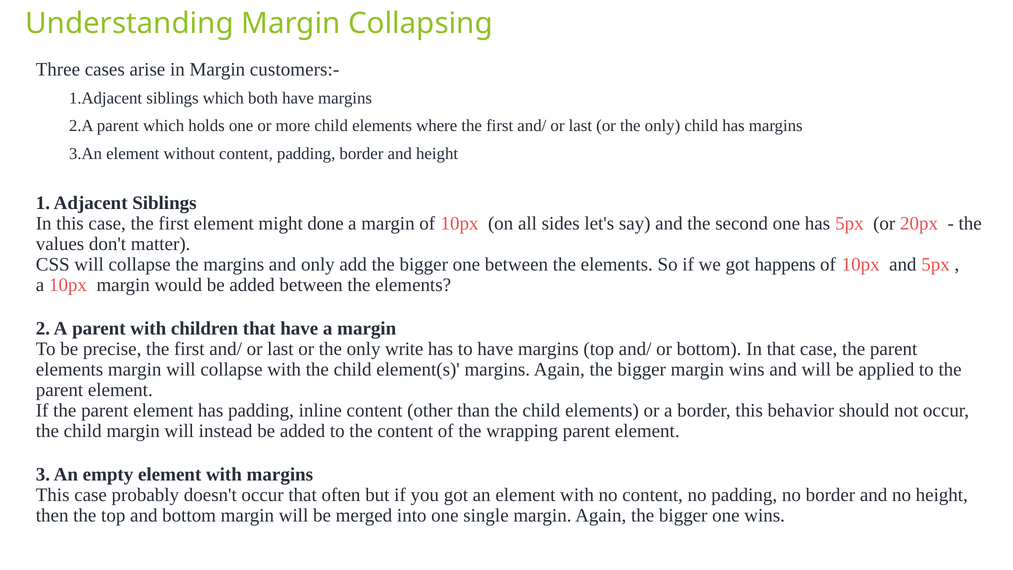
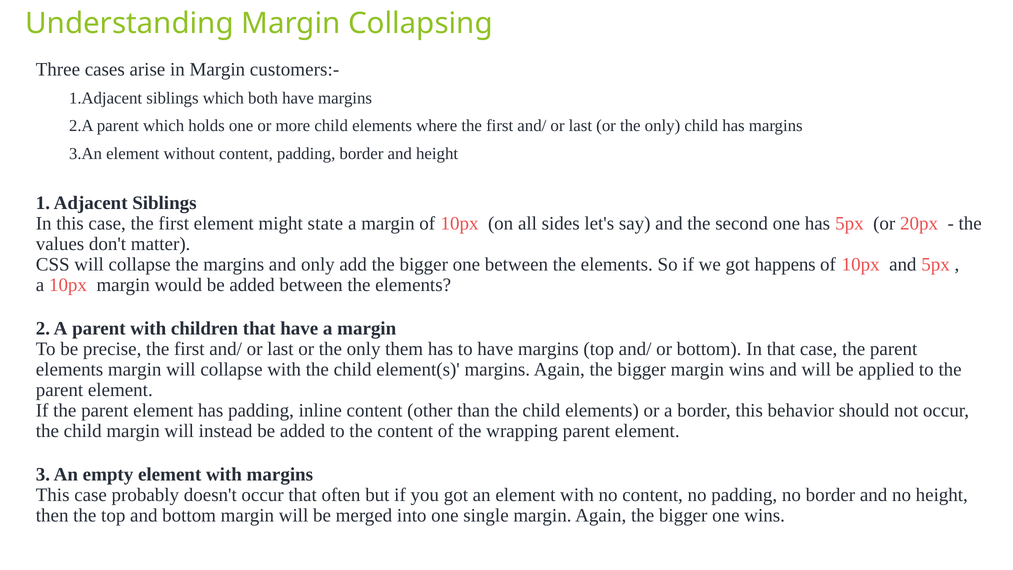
done: done -> state (325, 223)
write: write -> them (404, 349)
